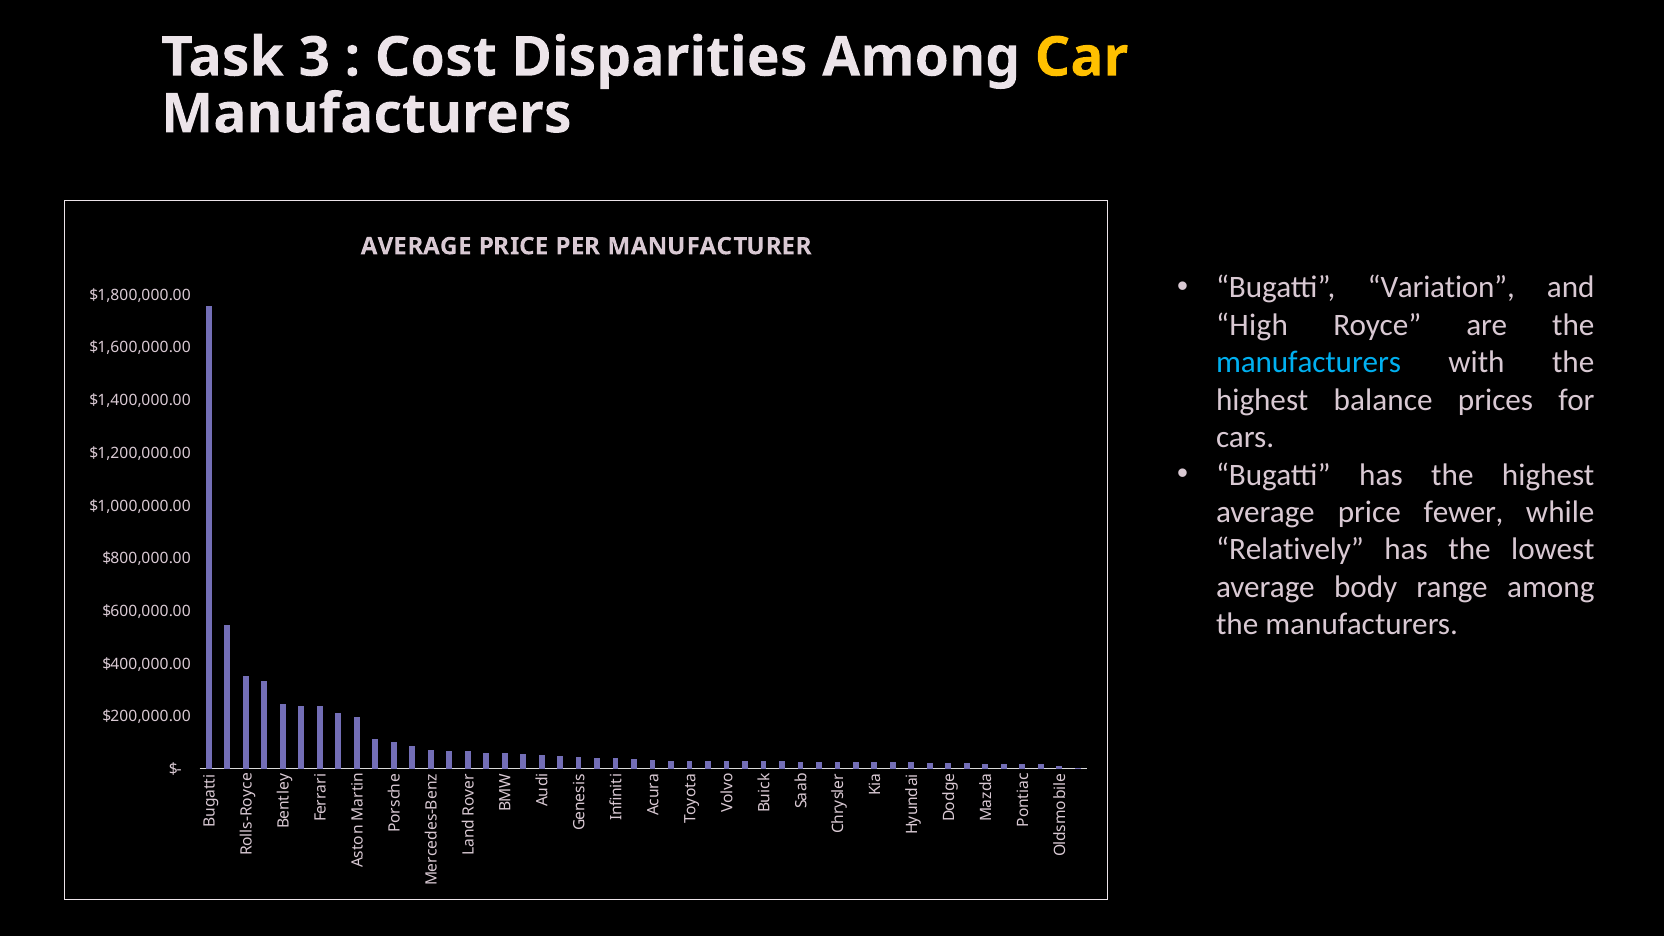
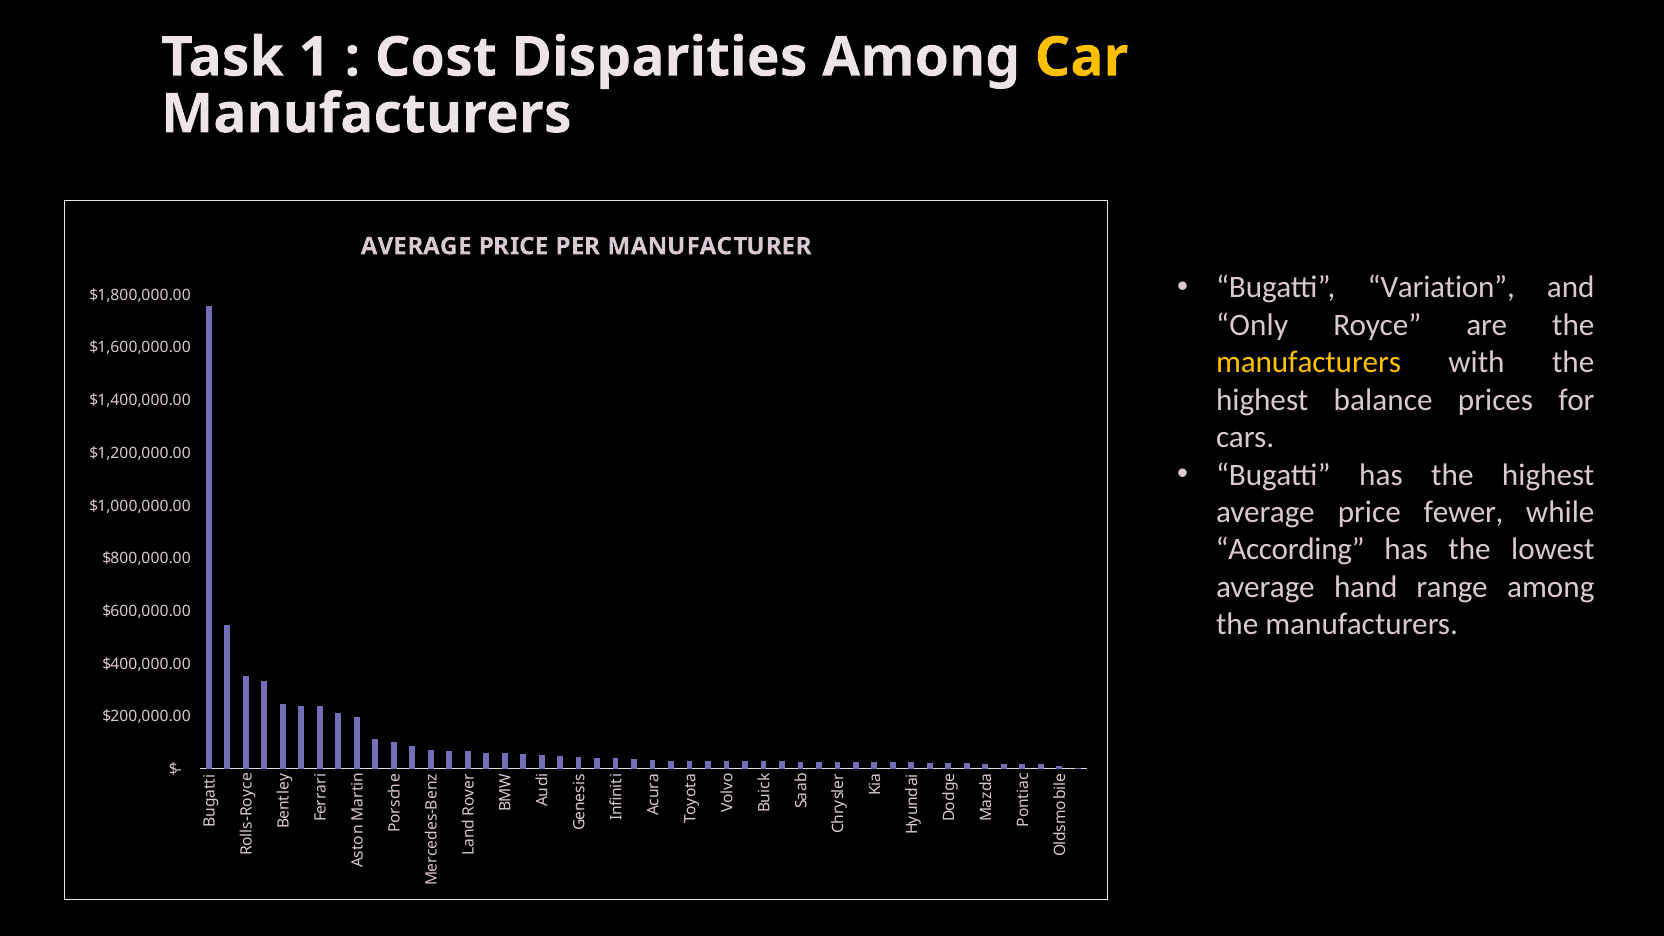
3: 3 -> 1 (314, 57)
High: High -> Only (1252, 325)
manufacturers colour: light blue -> yellow (1309, 362)
Relatively: Relatively -> According (1290, 550)
body: body -> hand (1366, 587)
